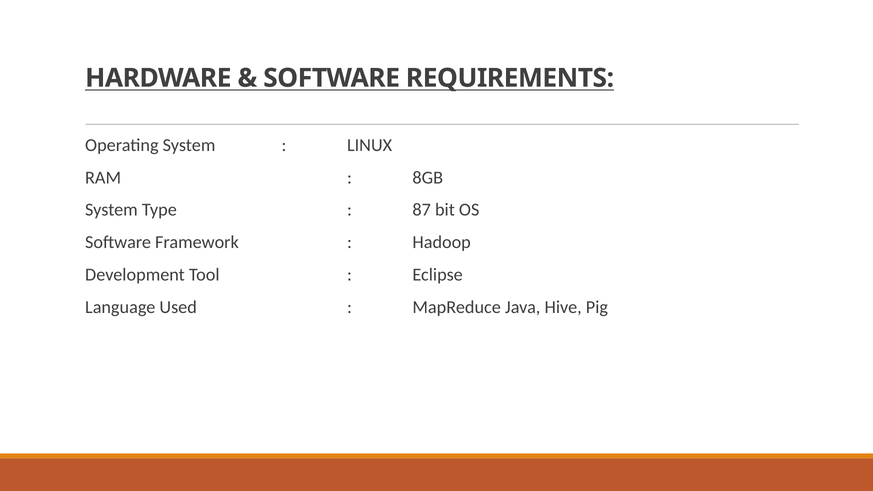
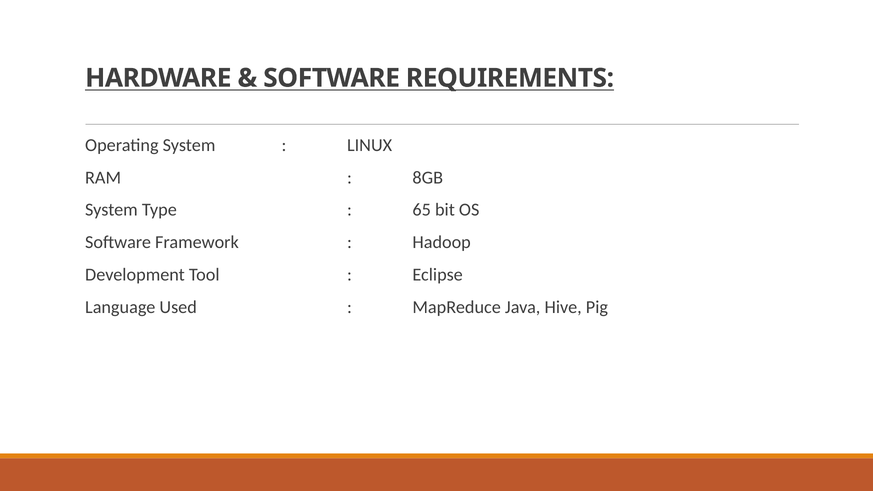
87: 87 -> 65 (422, 210)
